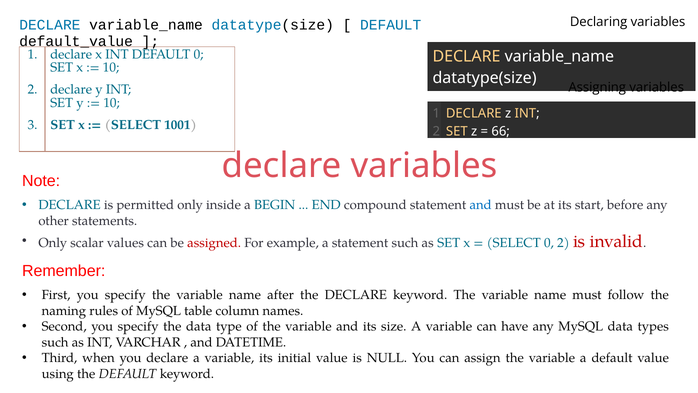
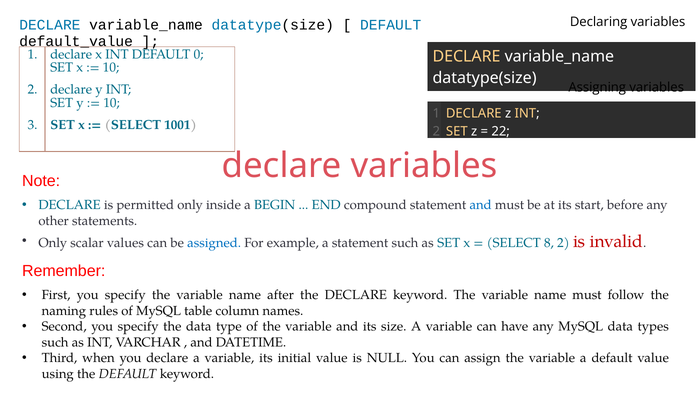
66: 66 -> 22 (501, 131)
assigned colour: red -> blue (214, 242)
SELECT 0: 0 -> 8 (549, 242)
